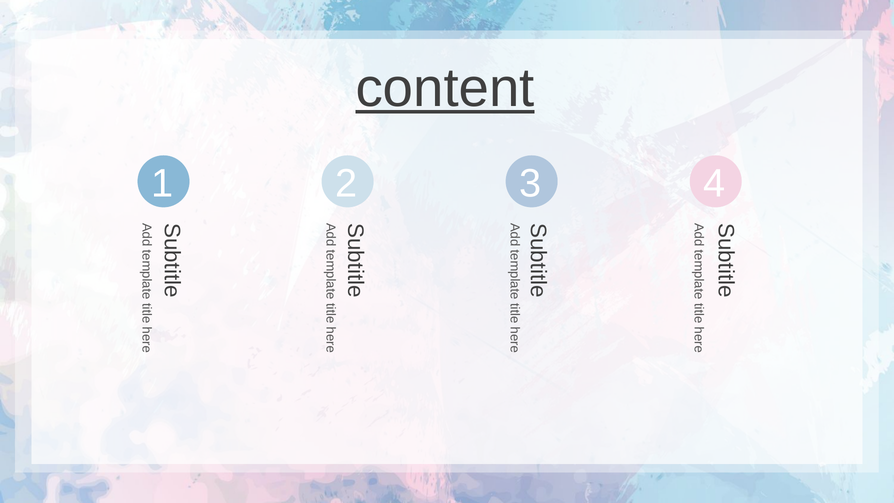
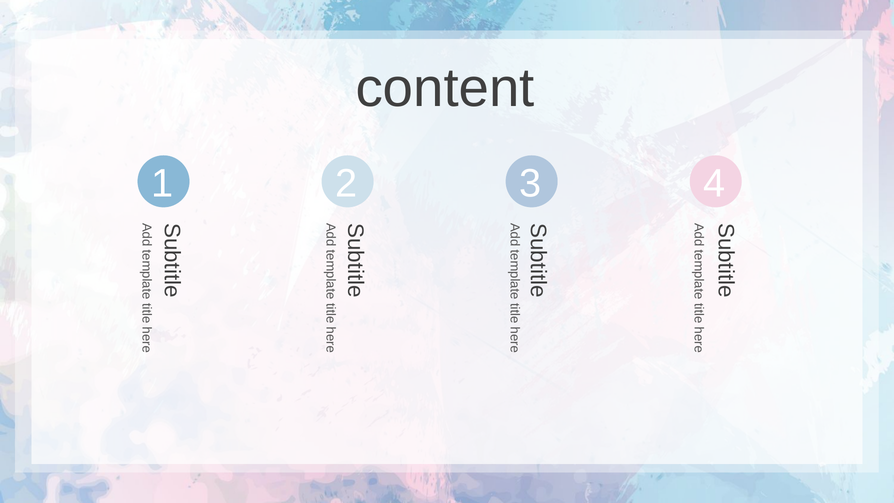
content underline: present -> none (445, 88)
